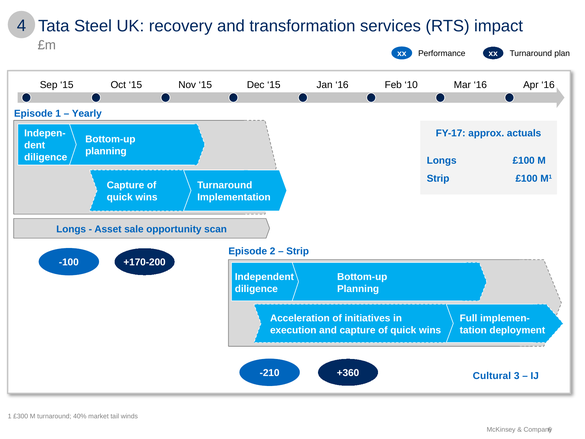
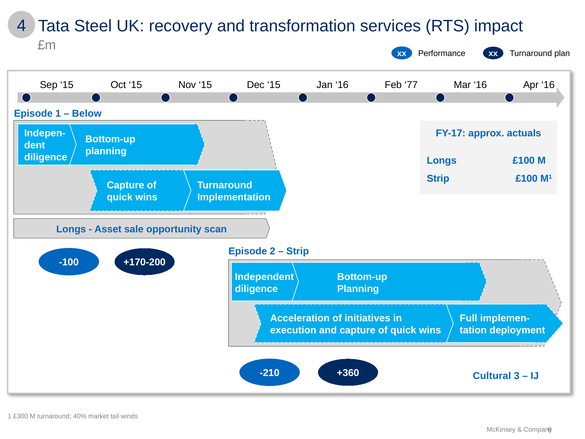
10: 10 -> 77 (411, 85)
Yearly: Yearly -> Below (87, 114)
